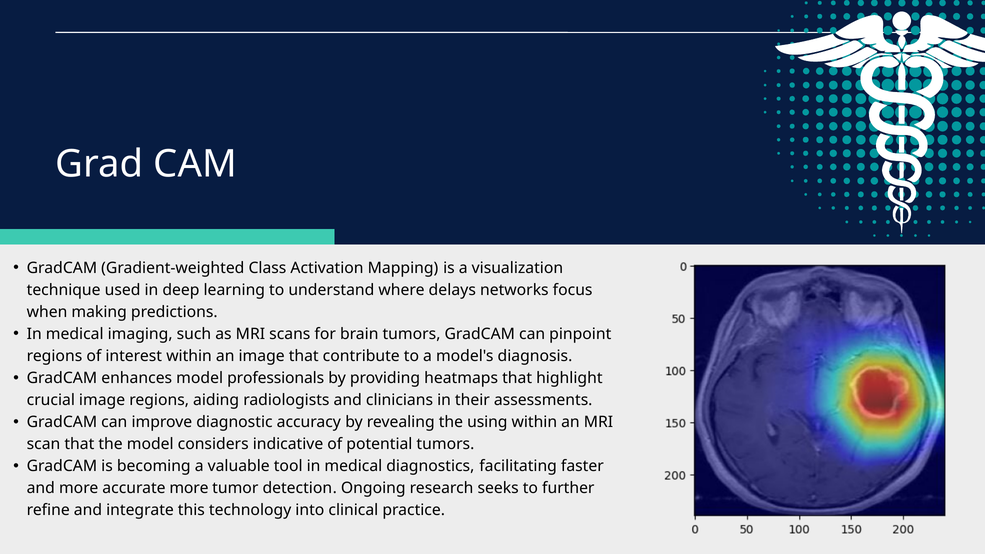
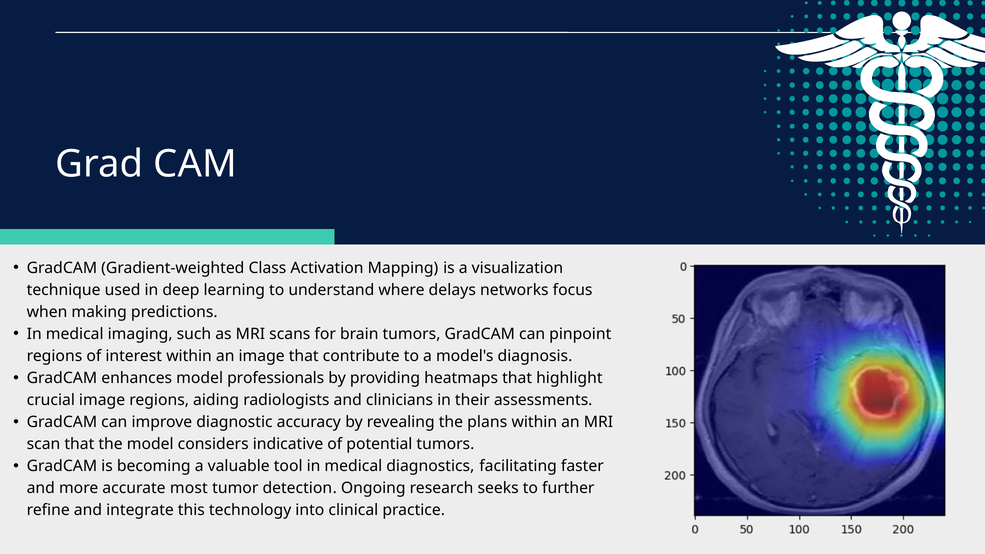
using: using -> plans (487, 422)
accurate more: more -> most (189, 488)
